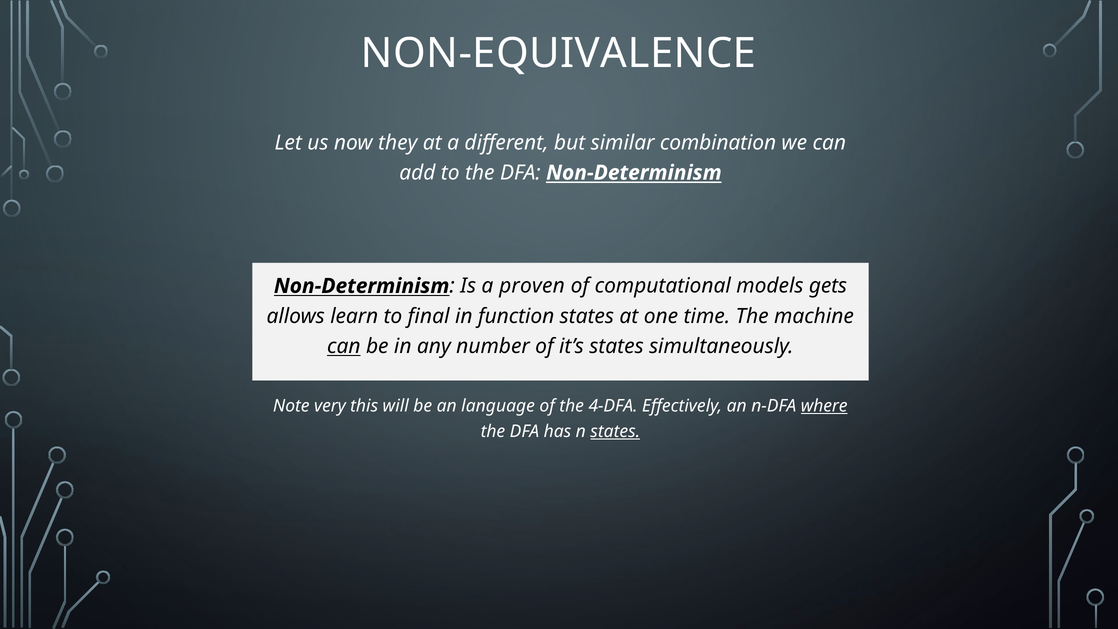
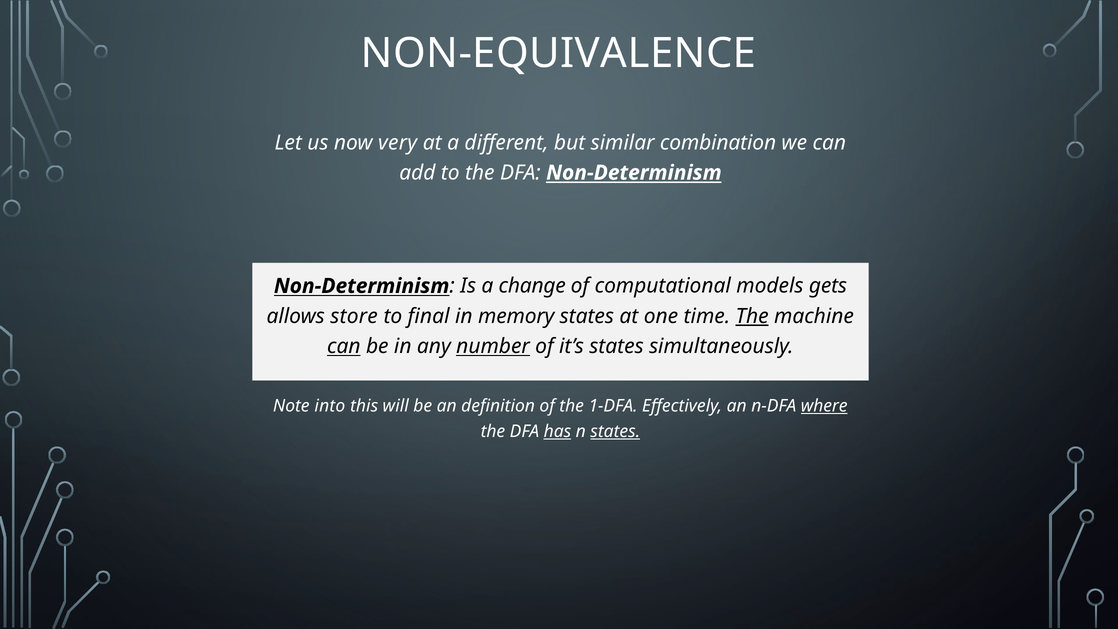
they: they -> very (398, 143)
proven: proven -> change (532, 286)
learn: learn -> store (354, 316)
function: function -> memory (516, 316)
The underline: none -> present (752, 316)
number underline: none -> present (493, 346)
very: very -> into (330, 406)
language: language -> definition (498, 406)
4-DFA: 4-DFA -> 1-DFA (613, 406)
has underline: none -> present (557, 431)
